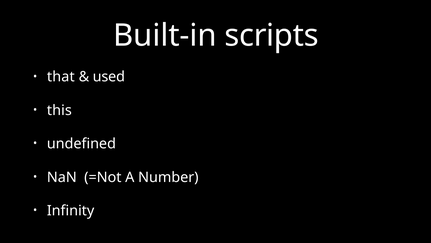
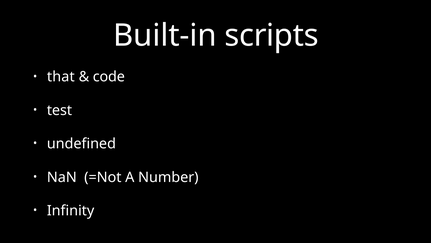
used: used -> code (109, 77)
this: this -> test (59, 110)
